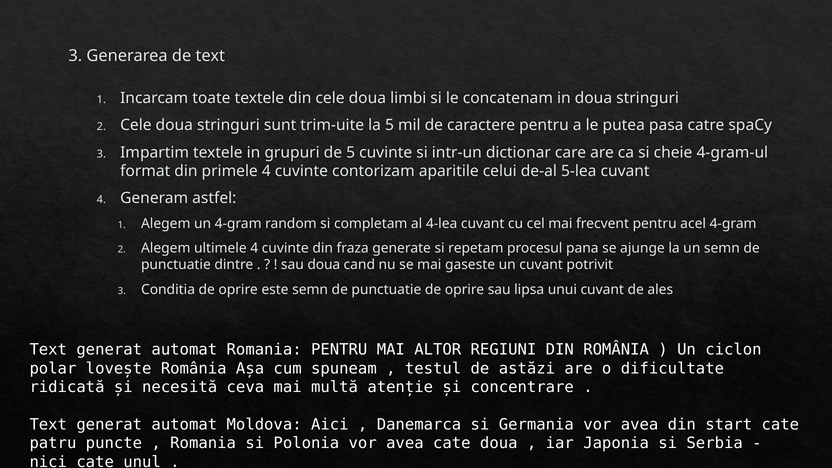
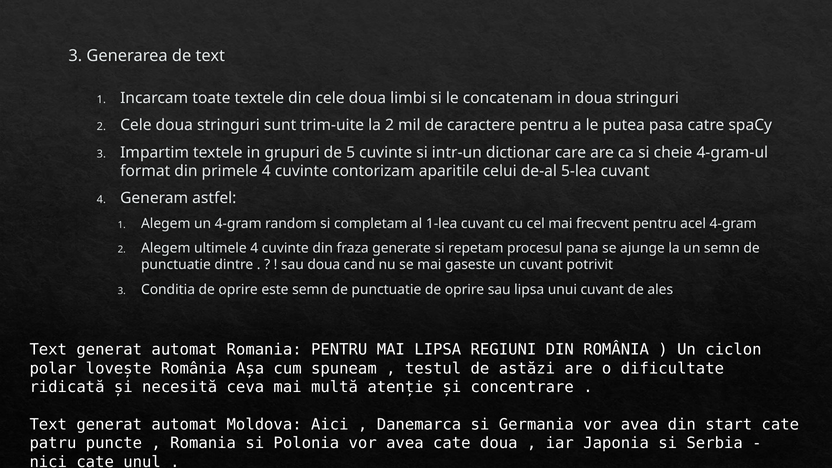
la 5: 5 -> 2 (389, 125)
4-lea: 4-lea -> 1-lea (442, 224)
MAI ALTOR: ALTOR -> LIPSA (438, 350)
